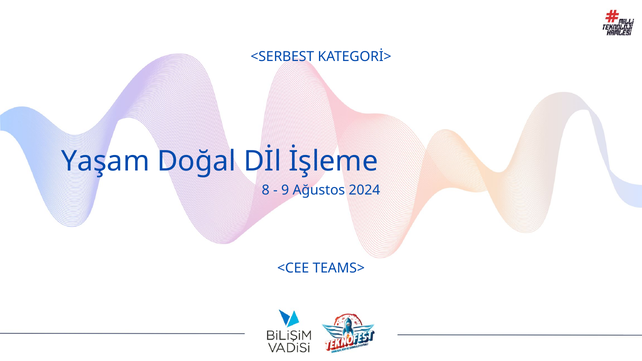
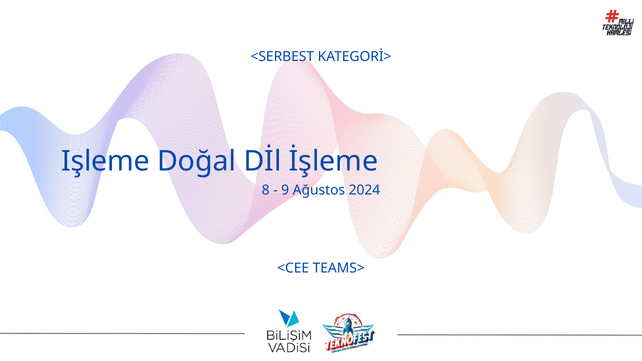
Yaşam: Yaşam -> Işleme (105, 161)
